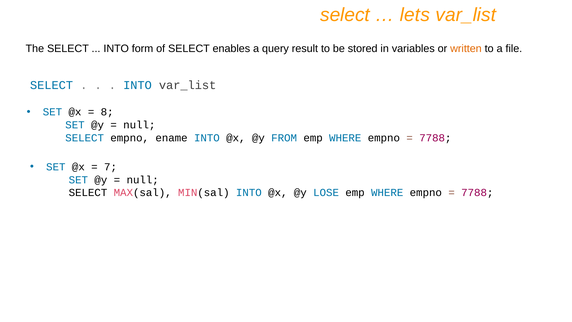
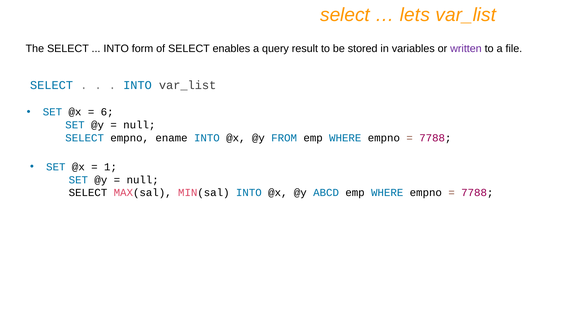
written colour: orange -> purple (466, 49)
8: 8 -> 6 (107, 112)
7: 7 -> 1 (111, 167)
LOSE: LOSE -> ABCD (326, 193)
